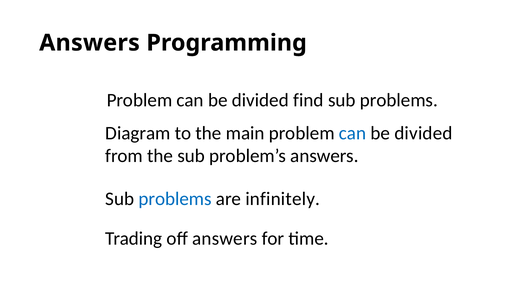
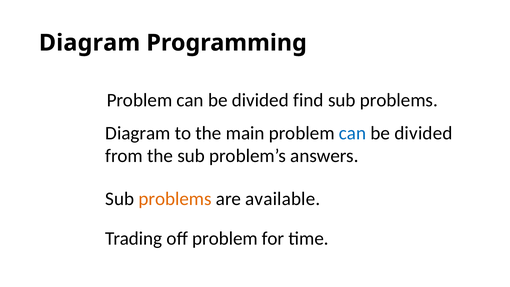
Answers: Answers -> Diagram (90, 43)
problems colour: blue -> orange (175, 199)
infinitely: infinitely -> available (283, 199)
off answers: answers -> problem (225, 238)
